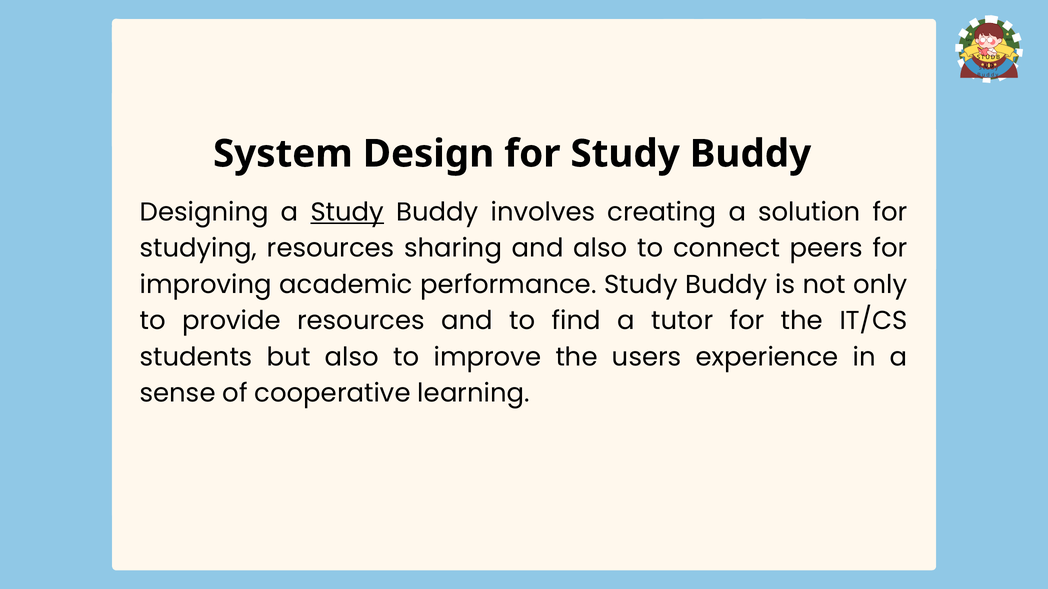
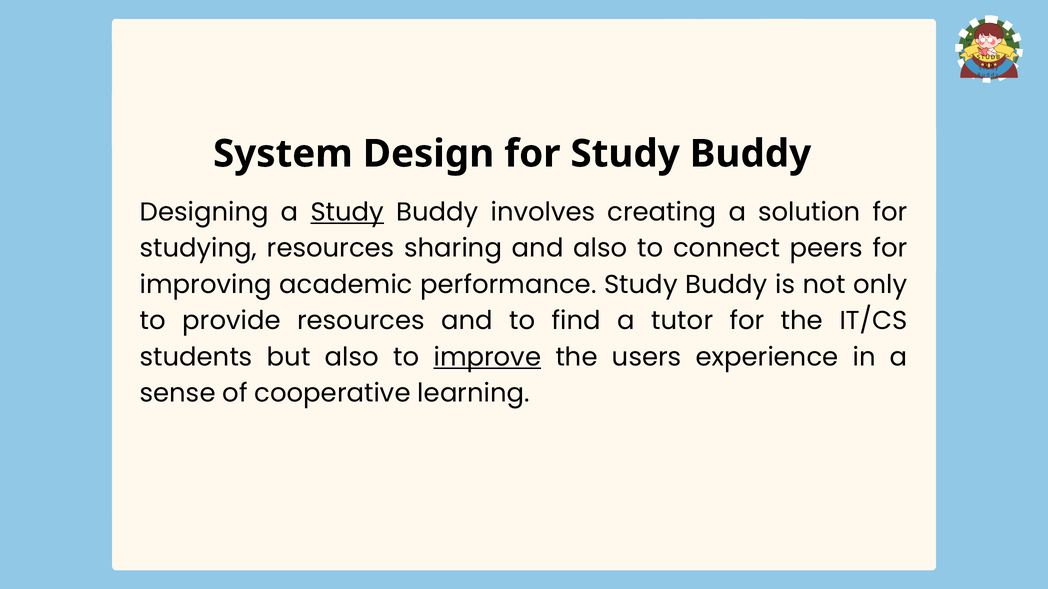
improve underline: none -> present (487, 357)
